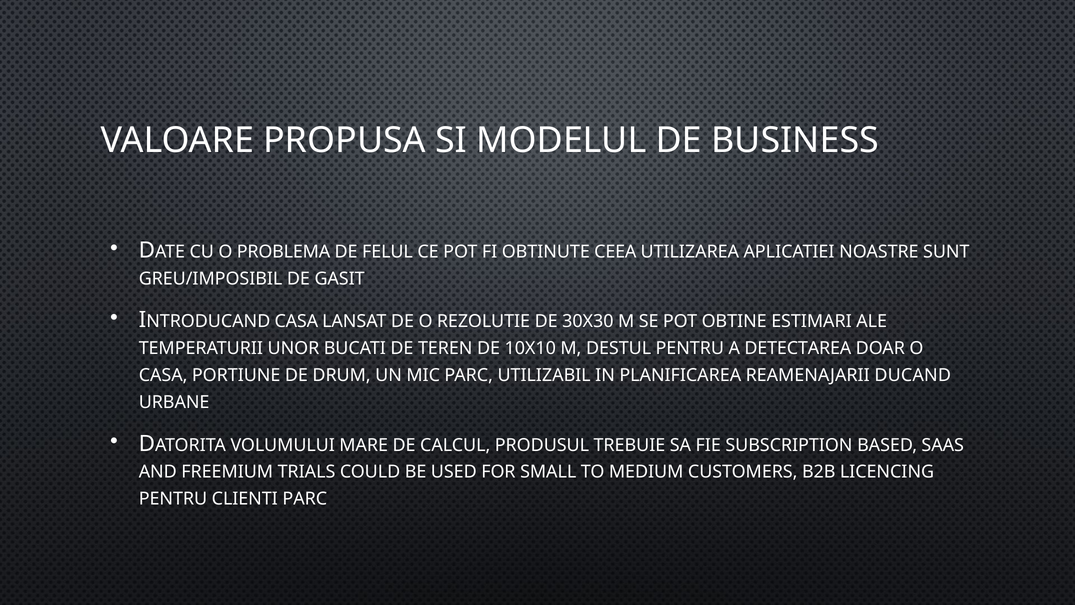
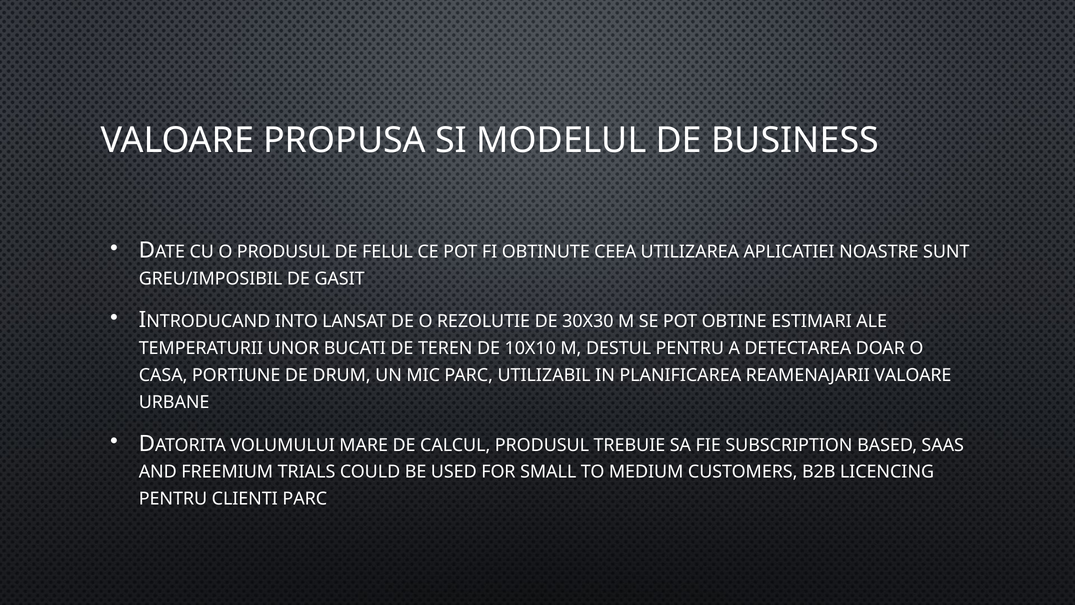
O PROBLEMA: PROBLEMA -> PRODUSUL (283, 252)
CASA: CASA -> INTO (296, 321)
REAMENAJARII DUCAND: DUCAND -> VALOARE (913, 375)
